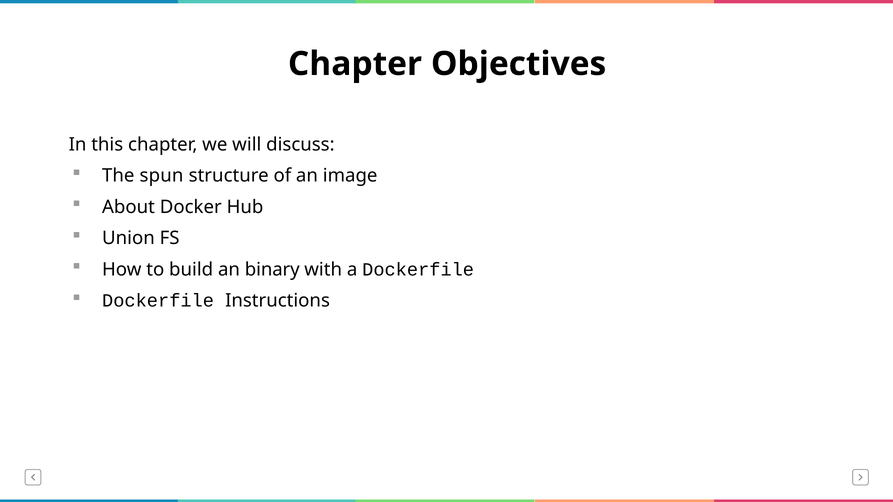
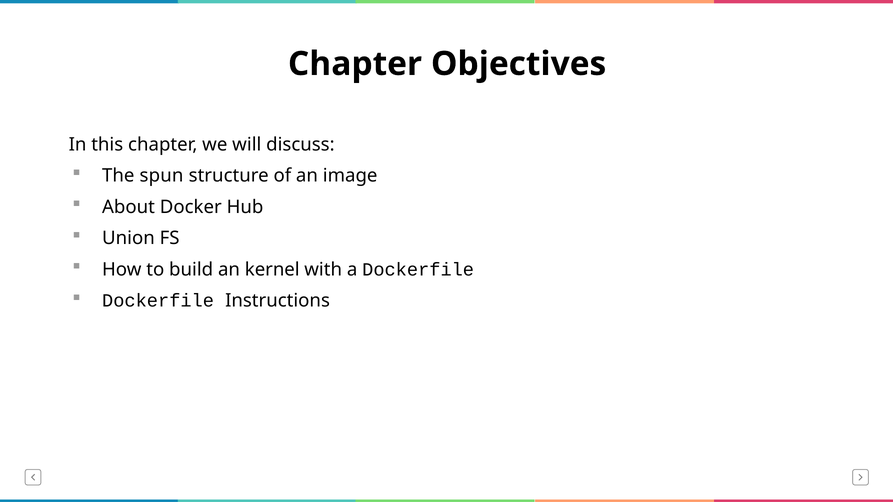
binary: binary -> kernel (272, 270)
